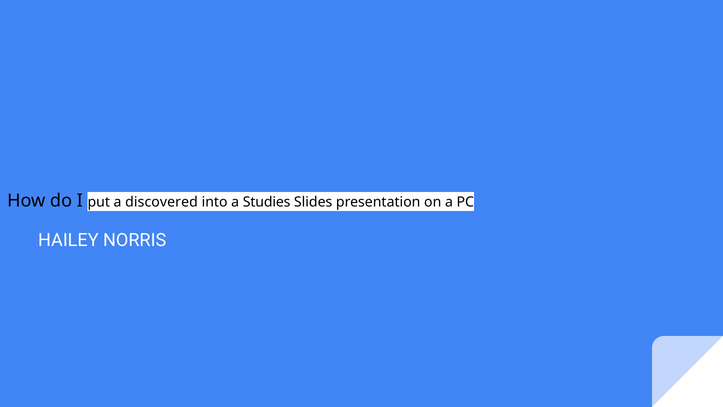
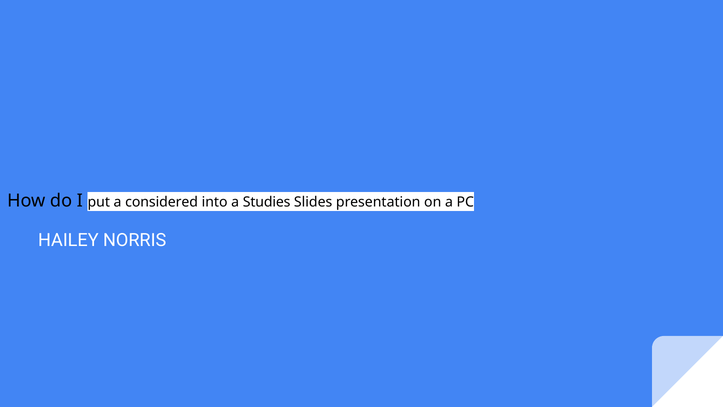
discovered: discovered -> considered (162, 202)
